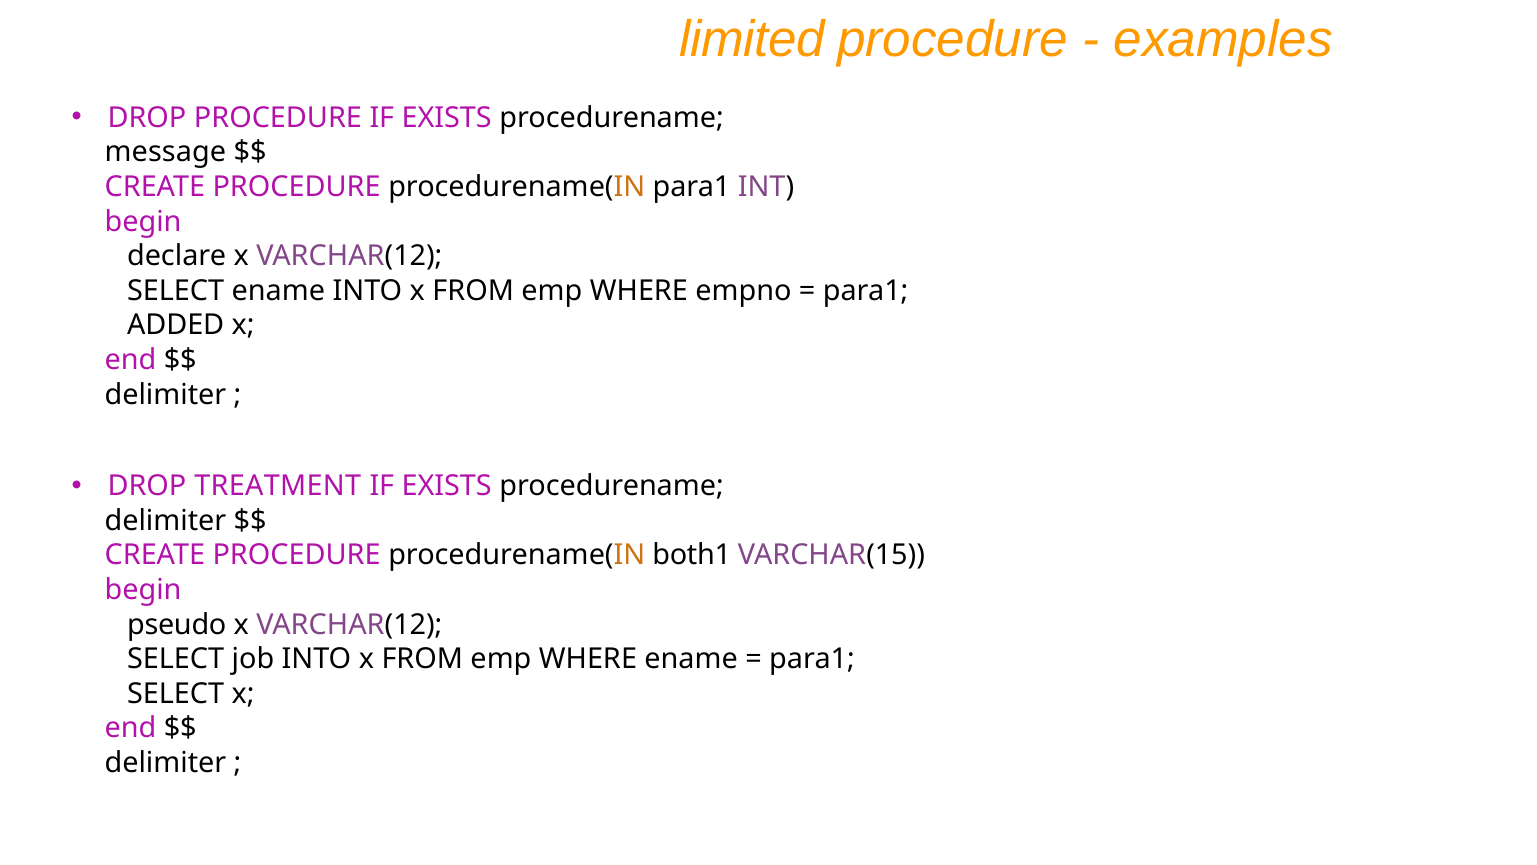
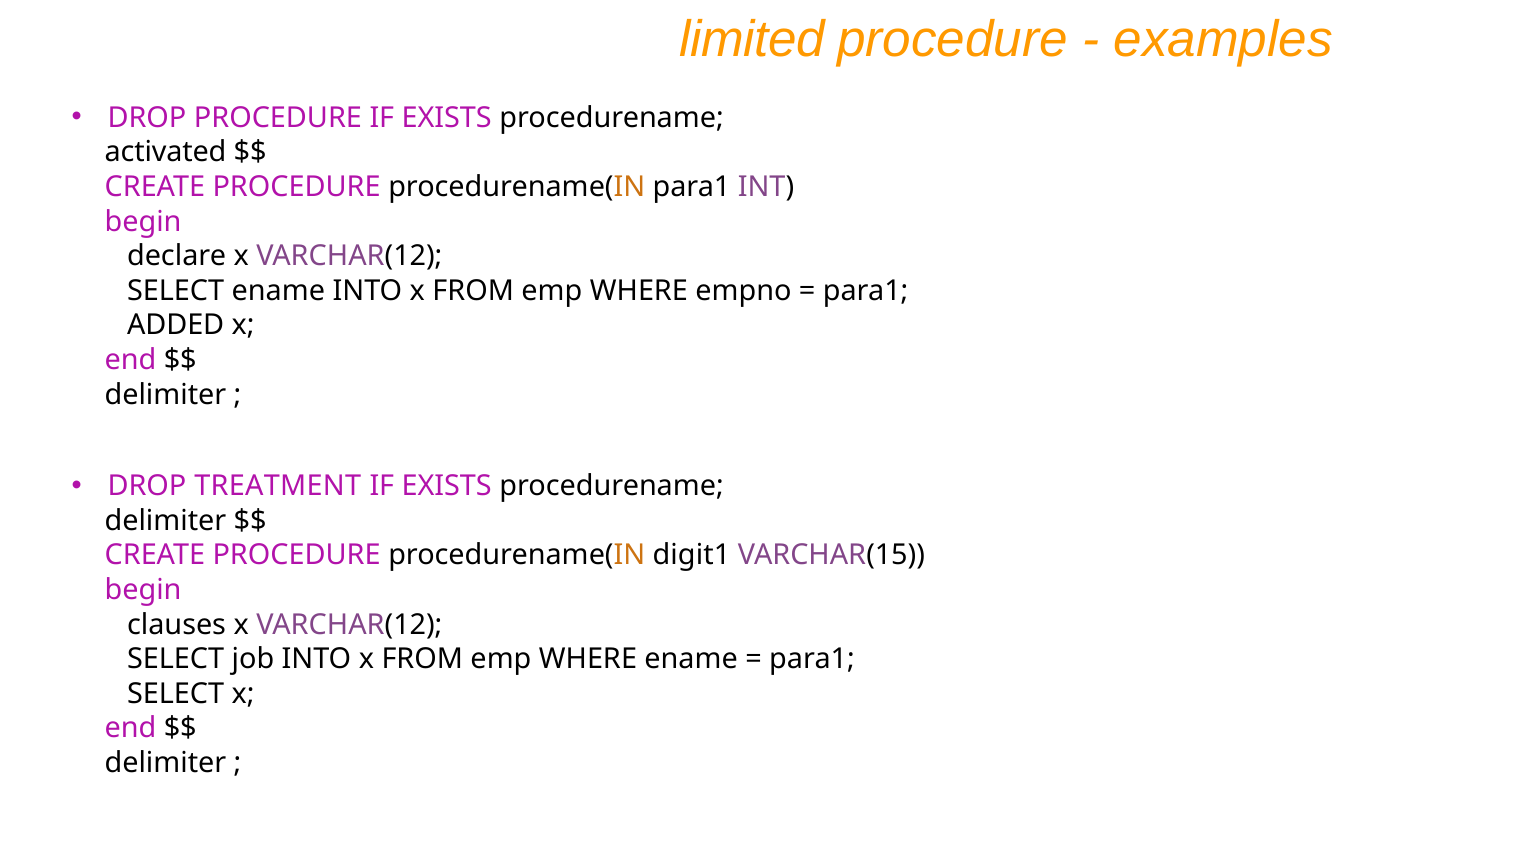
message: message -> activated (166, 152)
both1: both1 -> digit1 (691, 555)
pseudo: pseudo -> clauses (177, 624)
